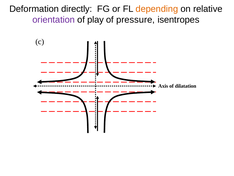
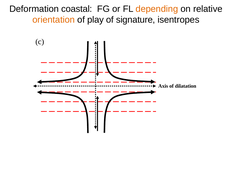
directly: directly -> coastal (77, 9)
orientation colour: purple -> orange (54, 20)
pressure: pressure -> signature (136, 20)
